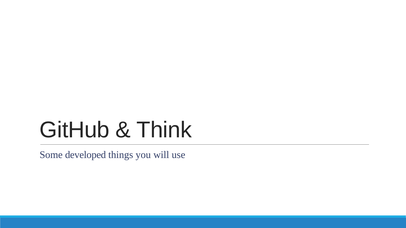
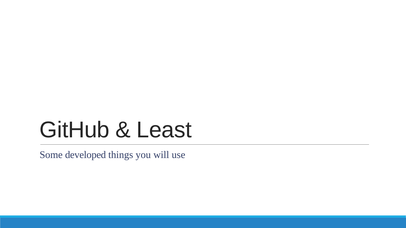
Think: Think -> Least (164, 130)
